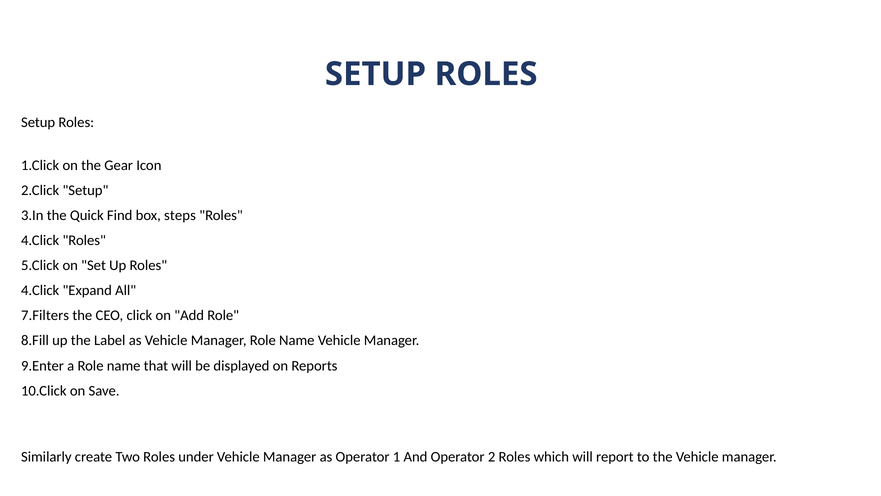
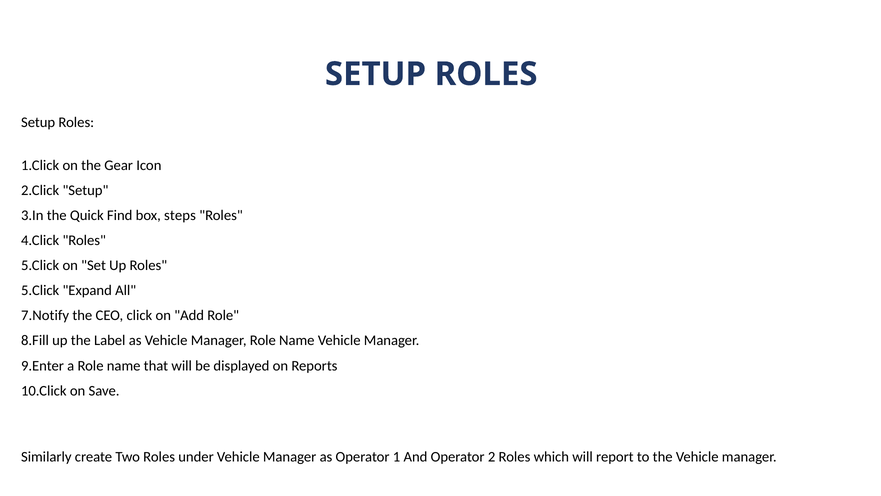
4.Click: 4.Click -> 5.Click (40, 290)
7.Filters: 7.Filters -> 7.Notify (45, 315)
